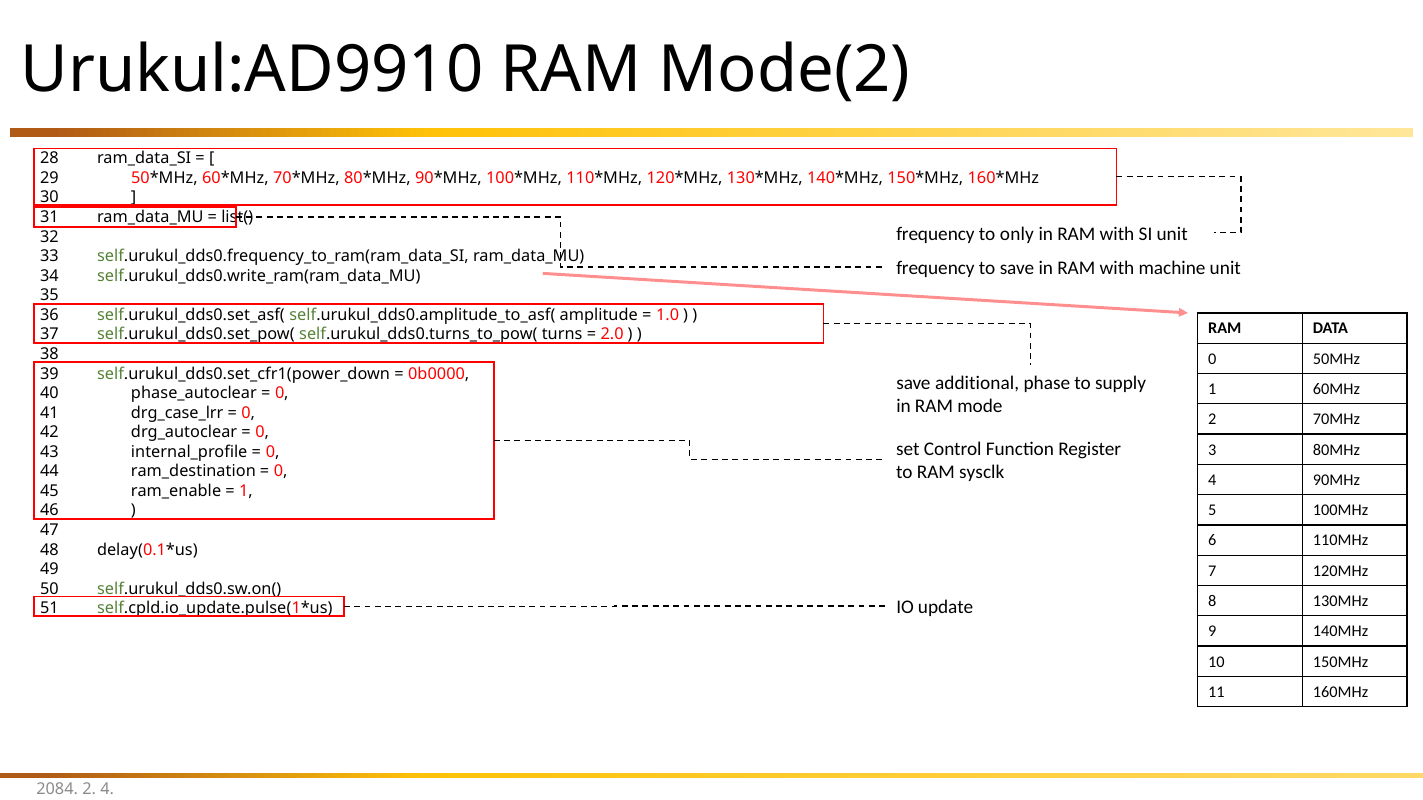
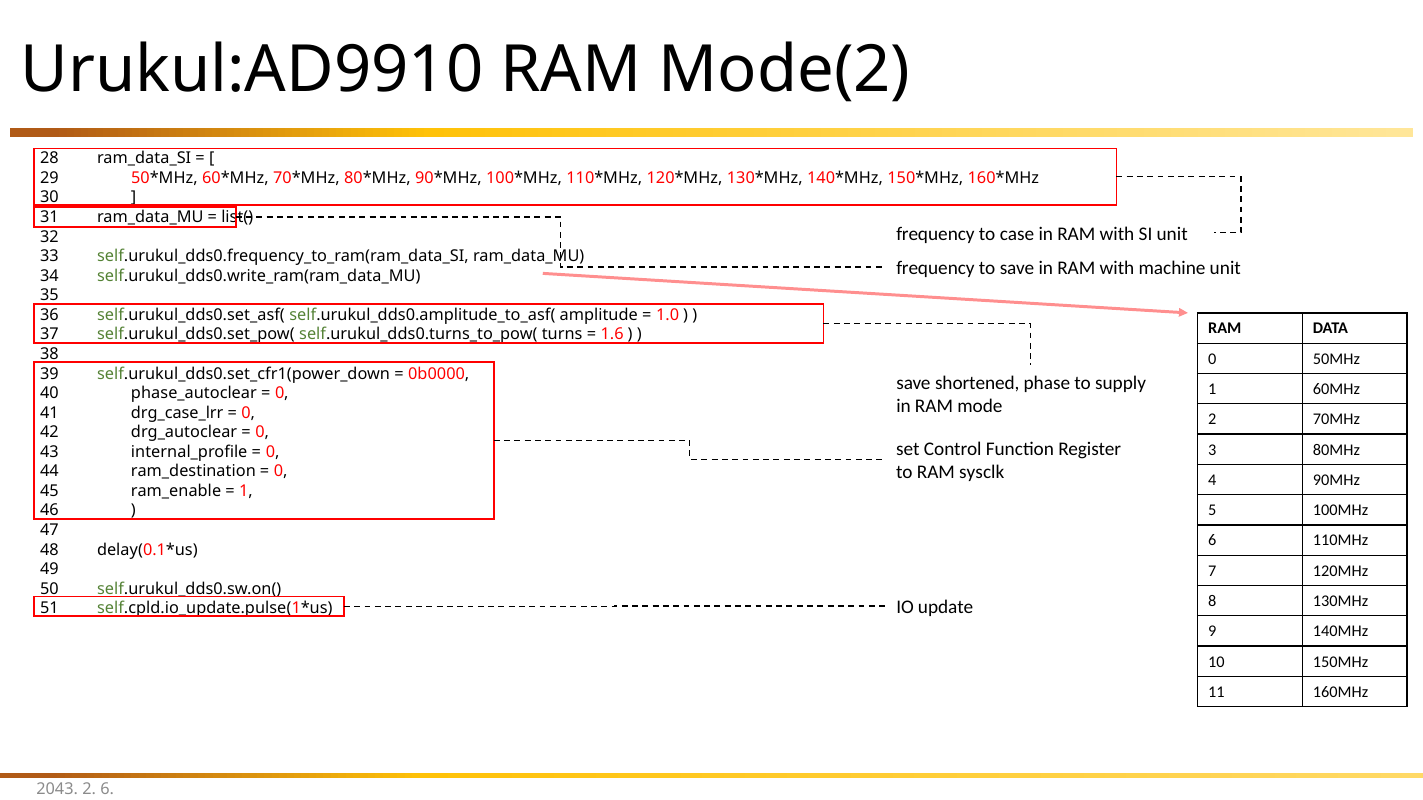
only: only -> case (1017, 234)
2.0: 2.0 -> 1.6 (612, 335)
additional: additional -> shortened (977, 383)
2084: 2084 -> 2043 (57, 790)
2 4: 4 -> 6 (107, 790)
